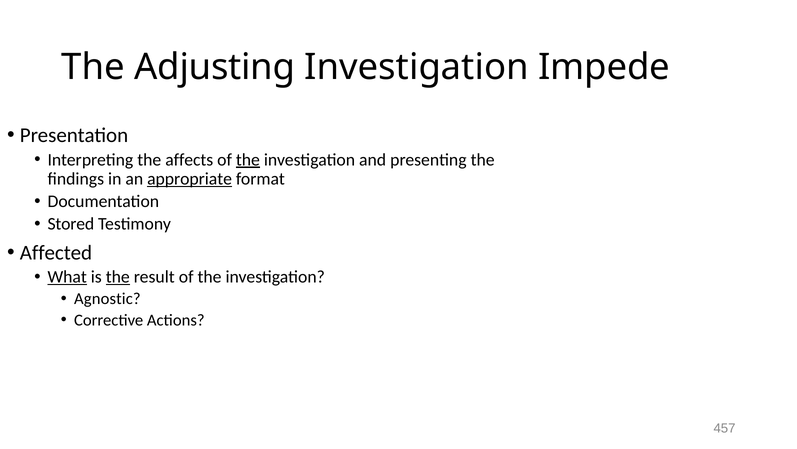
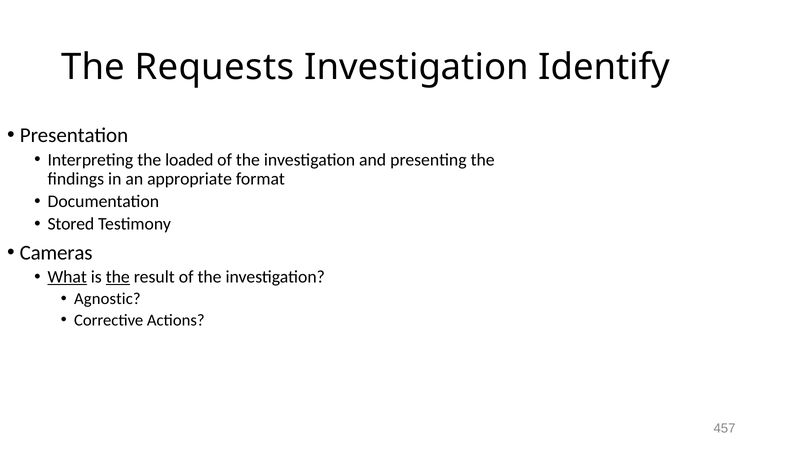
Adjusting: Adjusting -> Requests (214, 67)
Impede: Impede -> Identify (604, 67)
affects: affects -> loaded (189, 159)
the underline: present -> none (248, 159)
appropriate underline: present -> none (190, 179)
Affected: Affected -> Cameras (56, 252)
